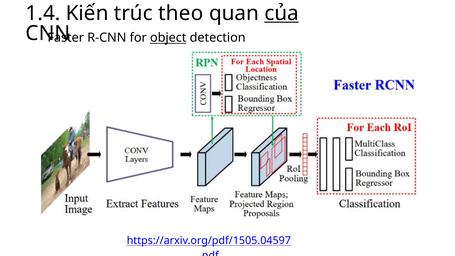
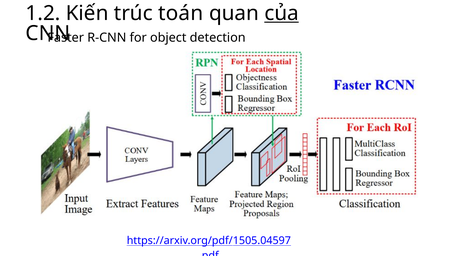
1.4: 1.4 -> 1.2 (43, 13)
theo: theo -> toán (181, 13)
object underline: present -> none (168, 38)
